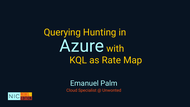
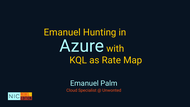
Querying: Querying -> Emanuel (62, 32)
